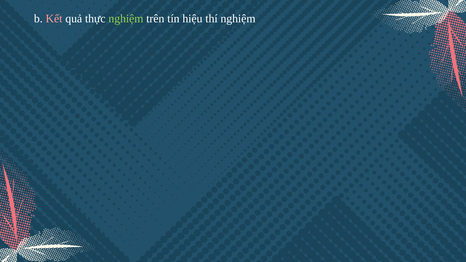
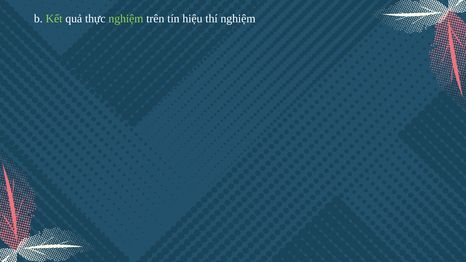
Kết colour: pink -> light green (54, 19)
